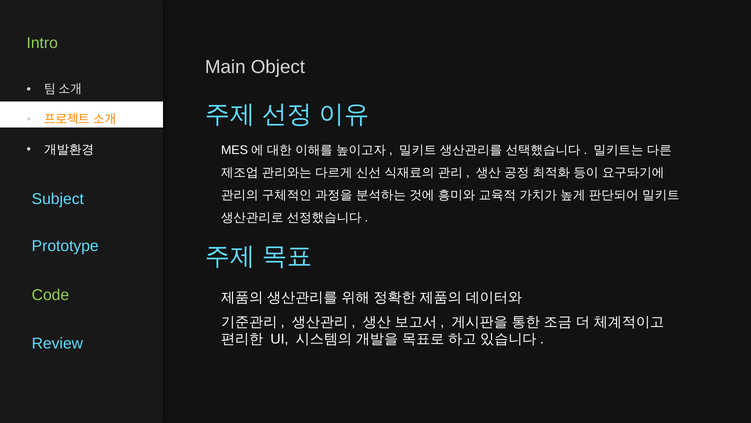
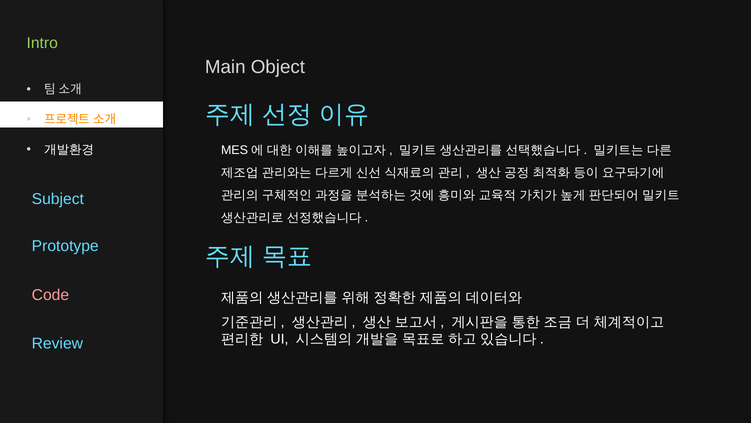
Code colour: light green -> pink (50, 295)
